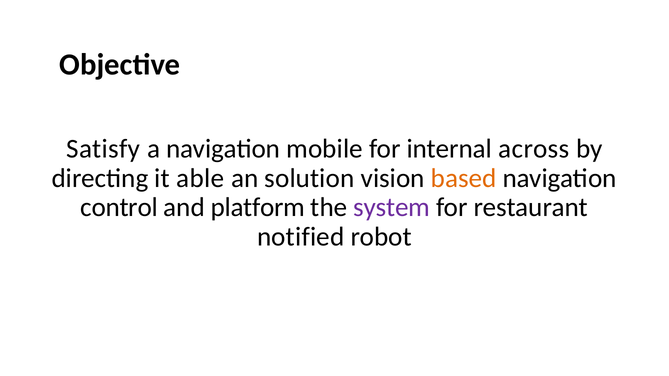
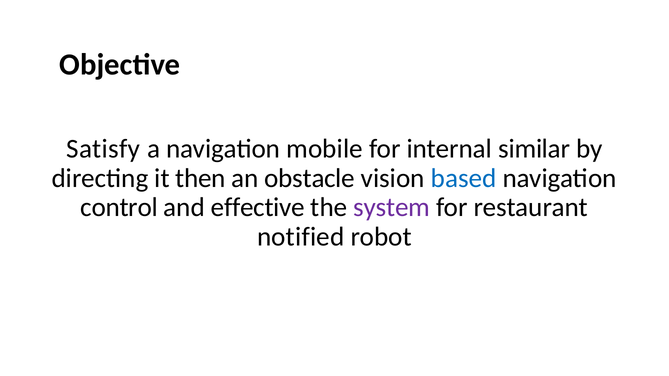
across: across -> similar (534, 149)
able: able -> then (201, 178)
solution: solution -> obstacle (310, 178)
based colour: orange -> blue (464, 178)
platform: platform -> effective (258, 208)
